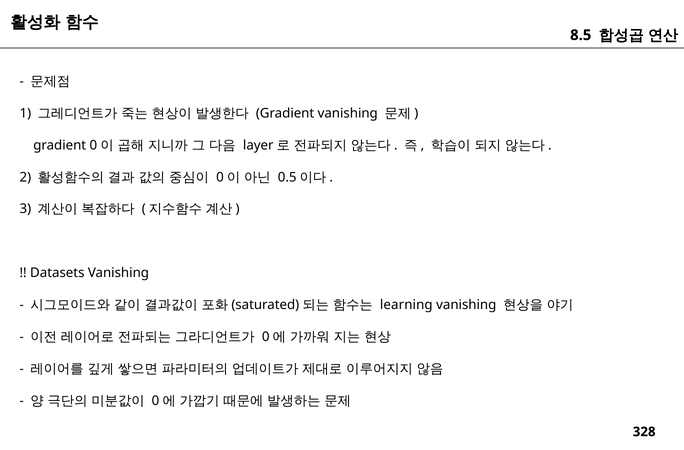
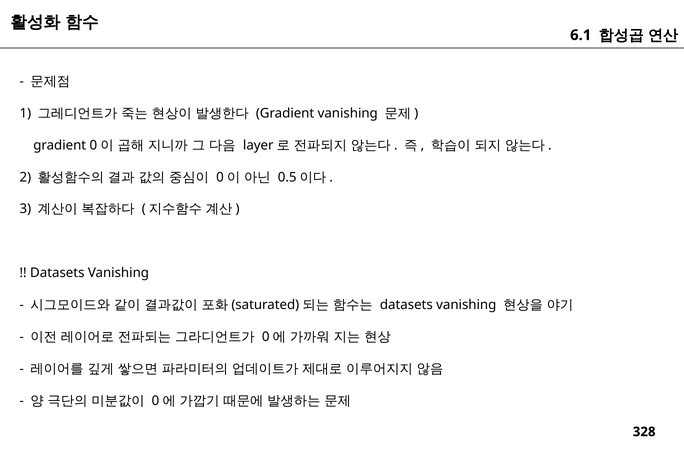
8.5: 8.5 -> 6.1 (581, 35)
learning: learning -> datasets (406, 305)
